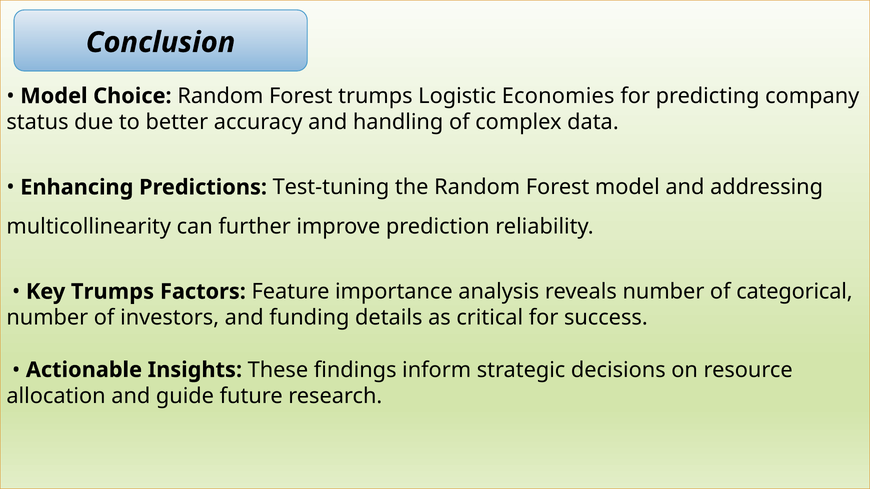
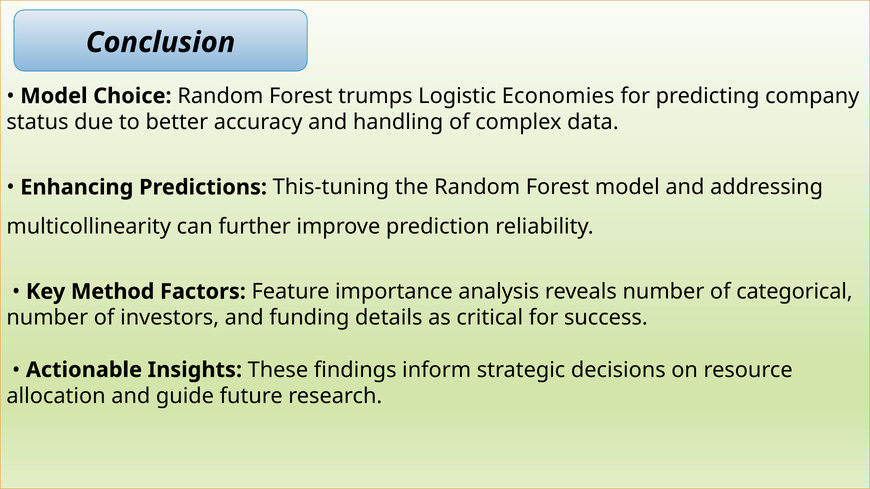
Test-tuning: Test-tuning -> This-tuning (331, 187)
Key Trumps: Trumps -> Method (113, 292)
